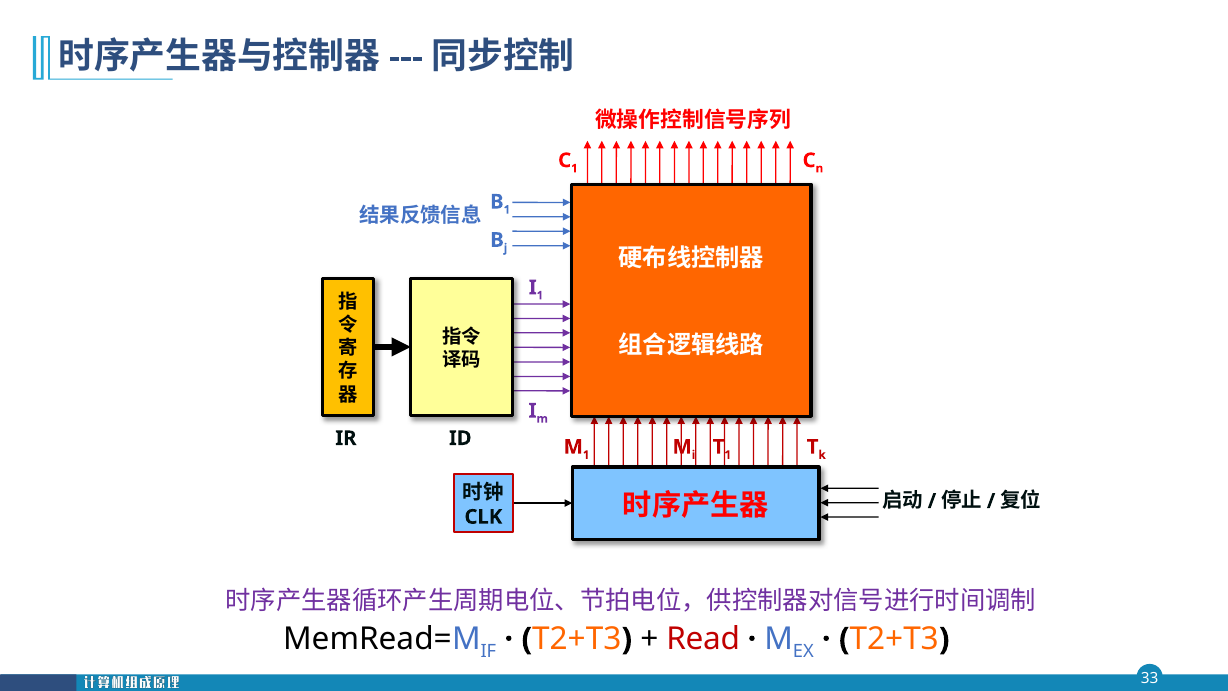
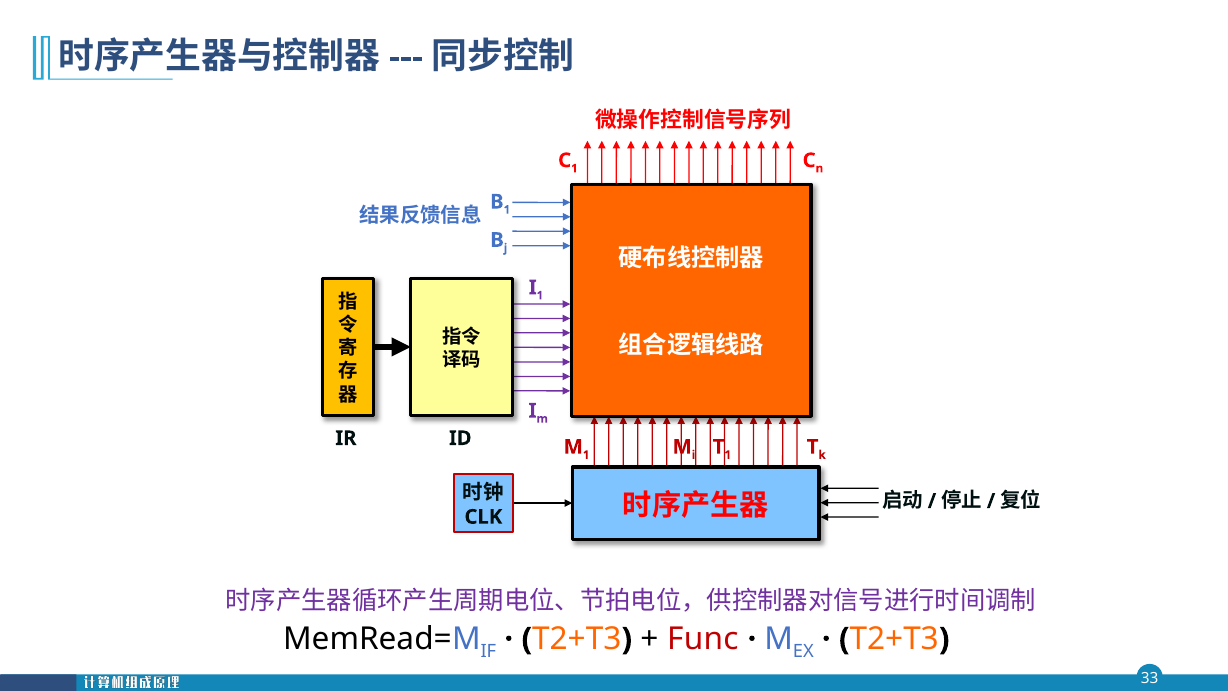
Read: Read -> Func (703, 639)
